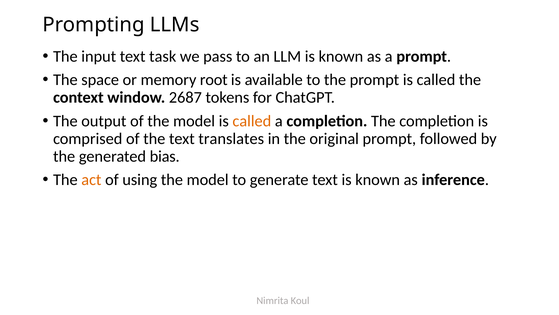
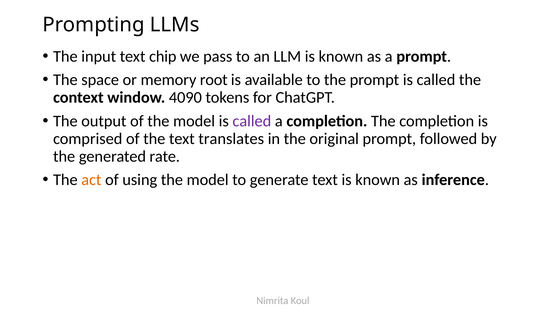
task: task -> chip (163, 56)
2687: 2687 -> 4090 (185, 97)
called colour: orange -> purple (252, 121)
bias: bias -> rate (165, 156)
